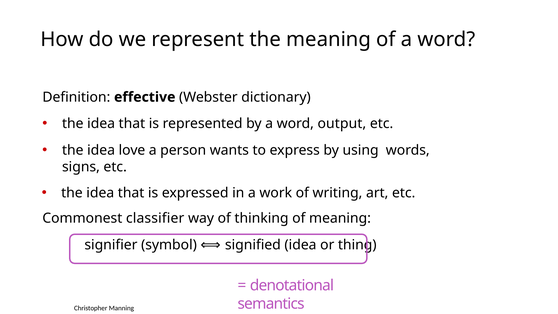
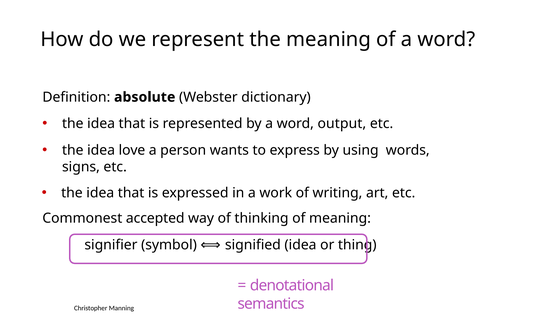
effective: effective -> absolute (145, 97)
classifier: classifier -> accepted (155, 218)
